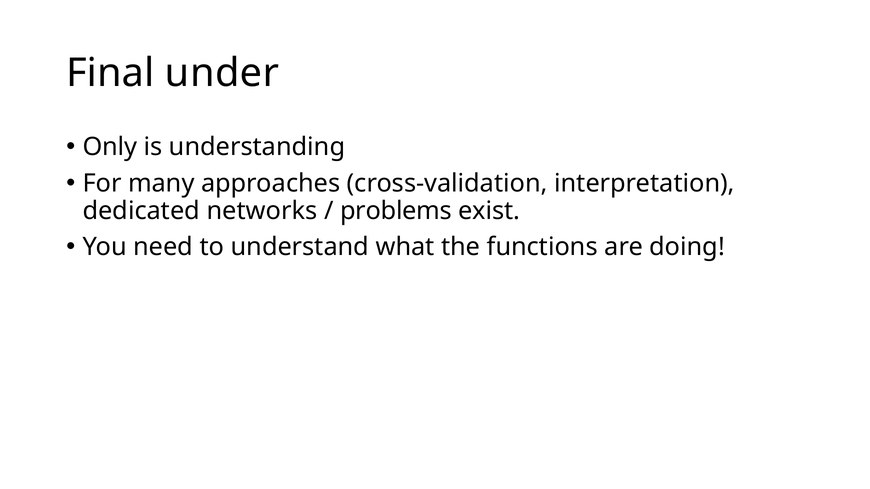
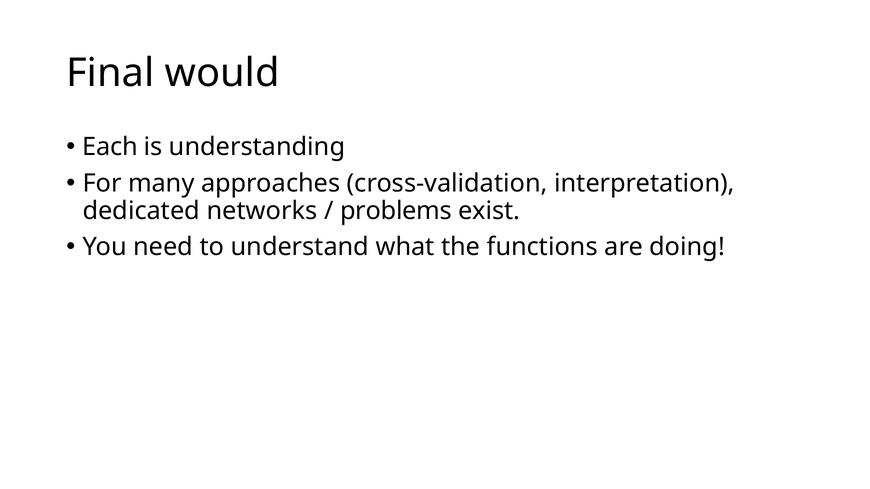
under: under -> would (222, 73)
Only: Only -> Each (110, 147)
